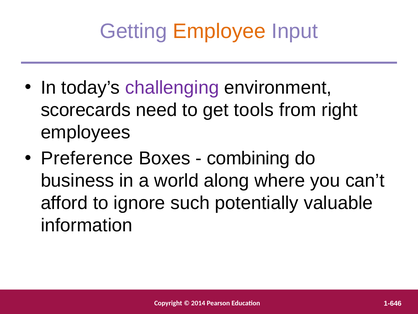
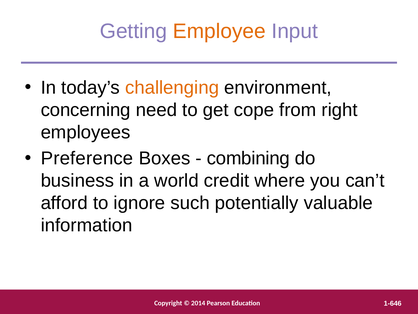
challenging colour: purple -> orange (172, 88)
scorecards: scorecards -> concerning (86, 110)
tools: tools -> cope (254, 110)
along: along -> credit (227, 181)
